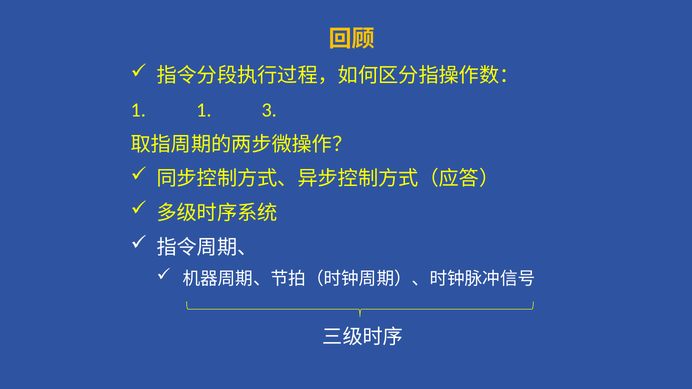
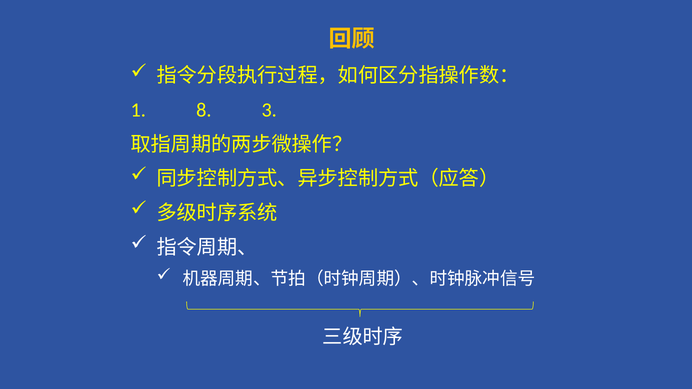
1: 1 -> 8 (204, 110)
